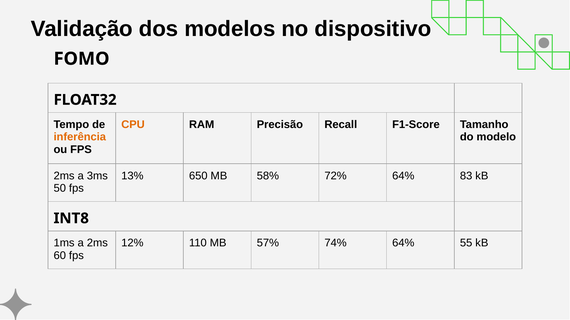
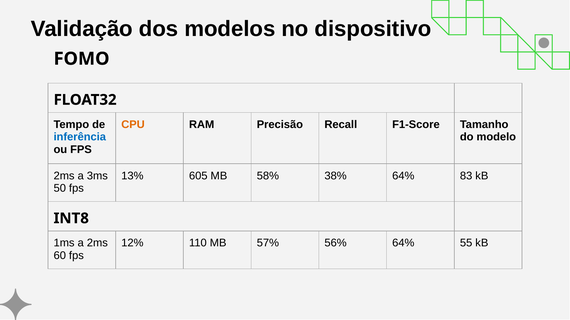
inferência colour: orange -> blue (80, 137)
650: 650 -> 605 (198, 176)
72%: 72% -> 38% (336, 176)
74%: 74% -> 56% (336, 243)
